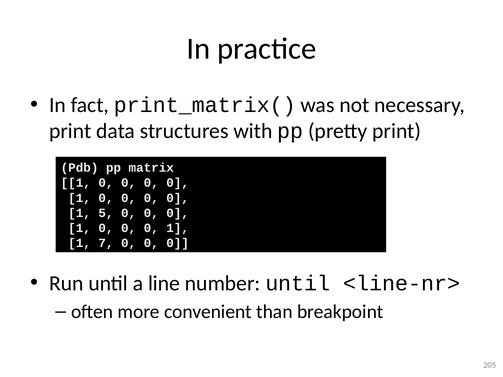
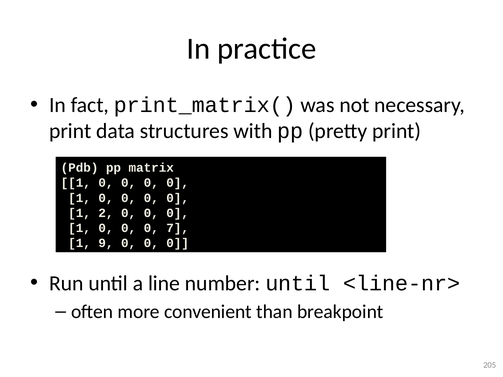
5: 5 -> 2 (106, 213)
1: 1 -> 7 (178, 228)
7: 7 -> 9 (106, 243)
